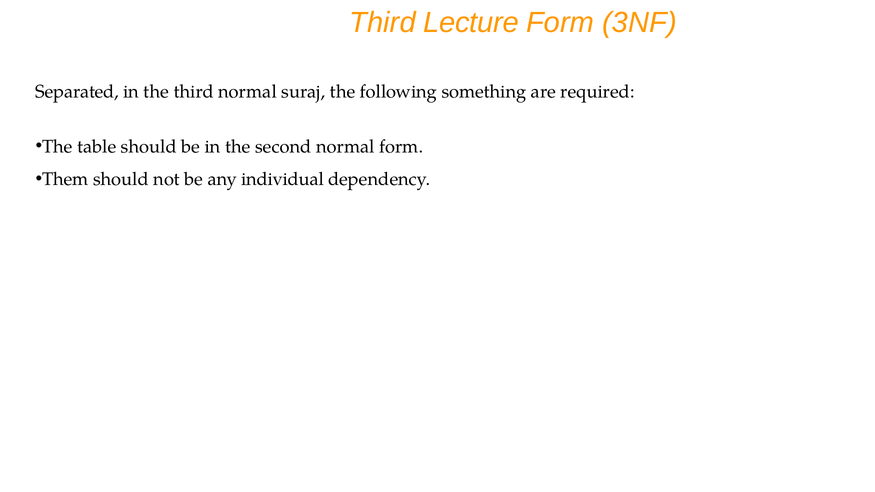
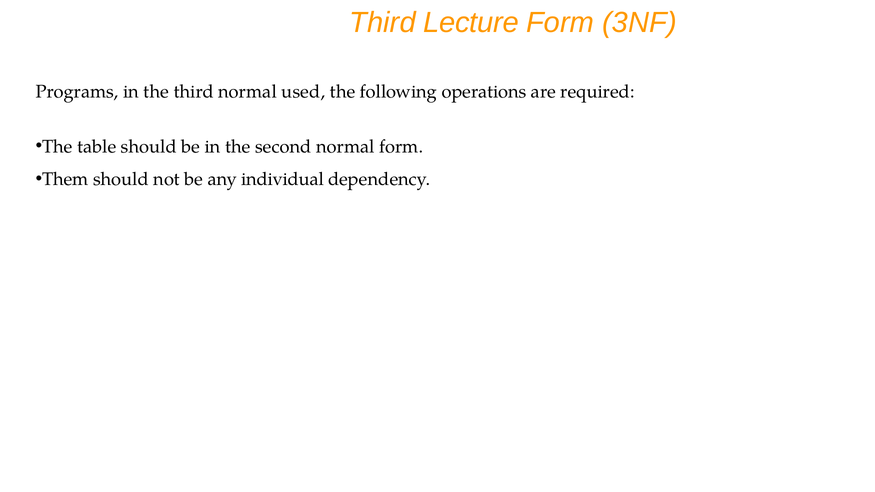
Separated: Separated -> Programs (77, 92)
suraj: suraj -> used (303, 92)
something: something -> operations (484, 92)
